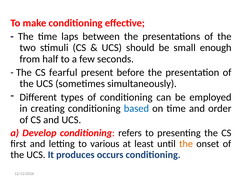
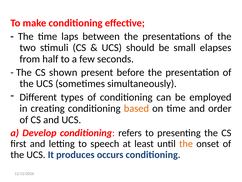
enough: enough -> elapses (216, 48)
fearful: fearful -> shown (63, 72)
based colour: blue -> orange (136, 108)
various: various -> speech (105, 143)
